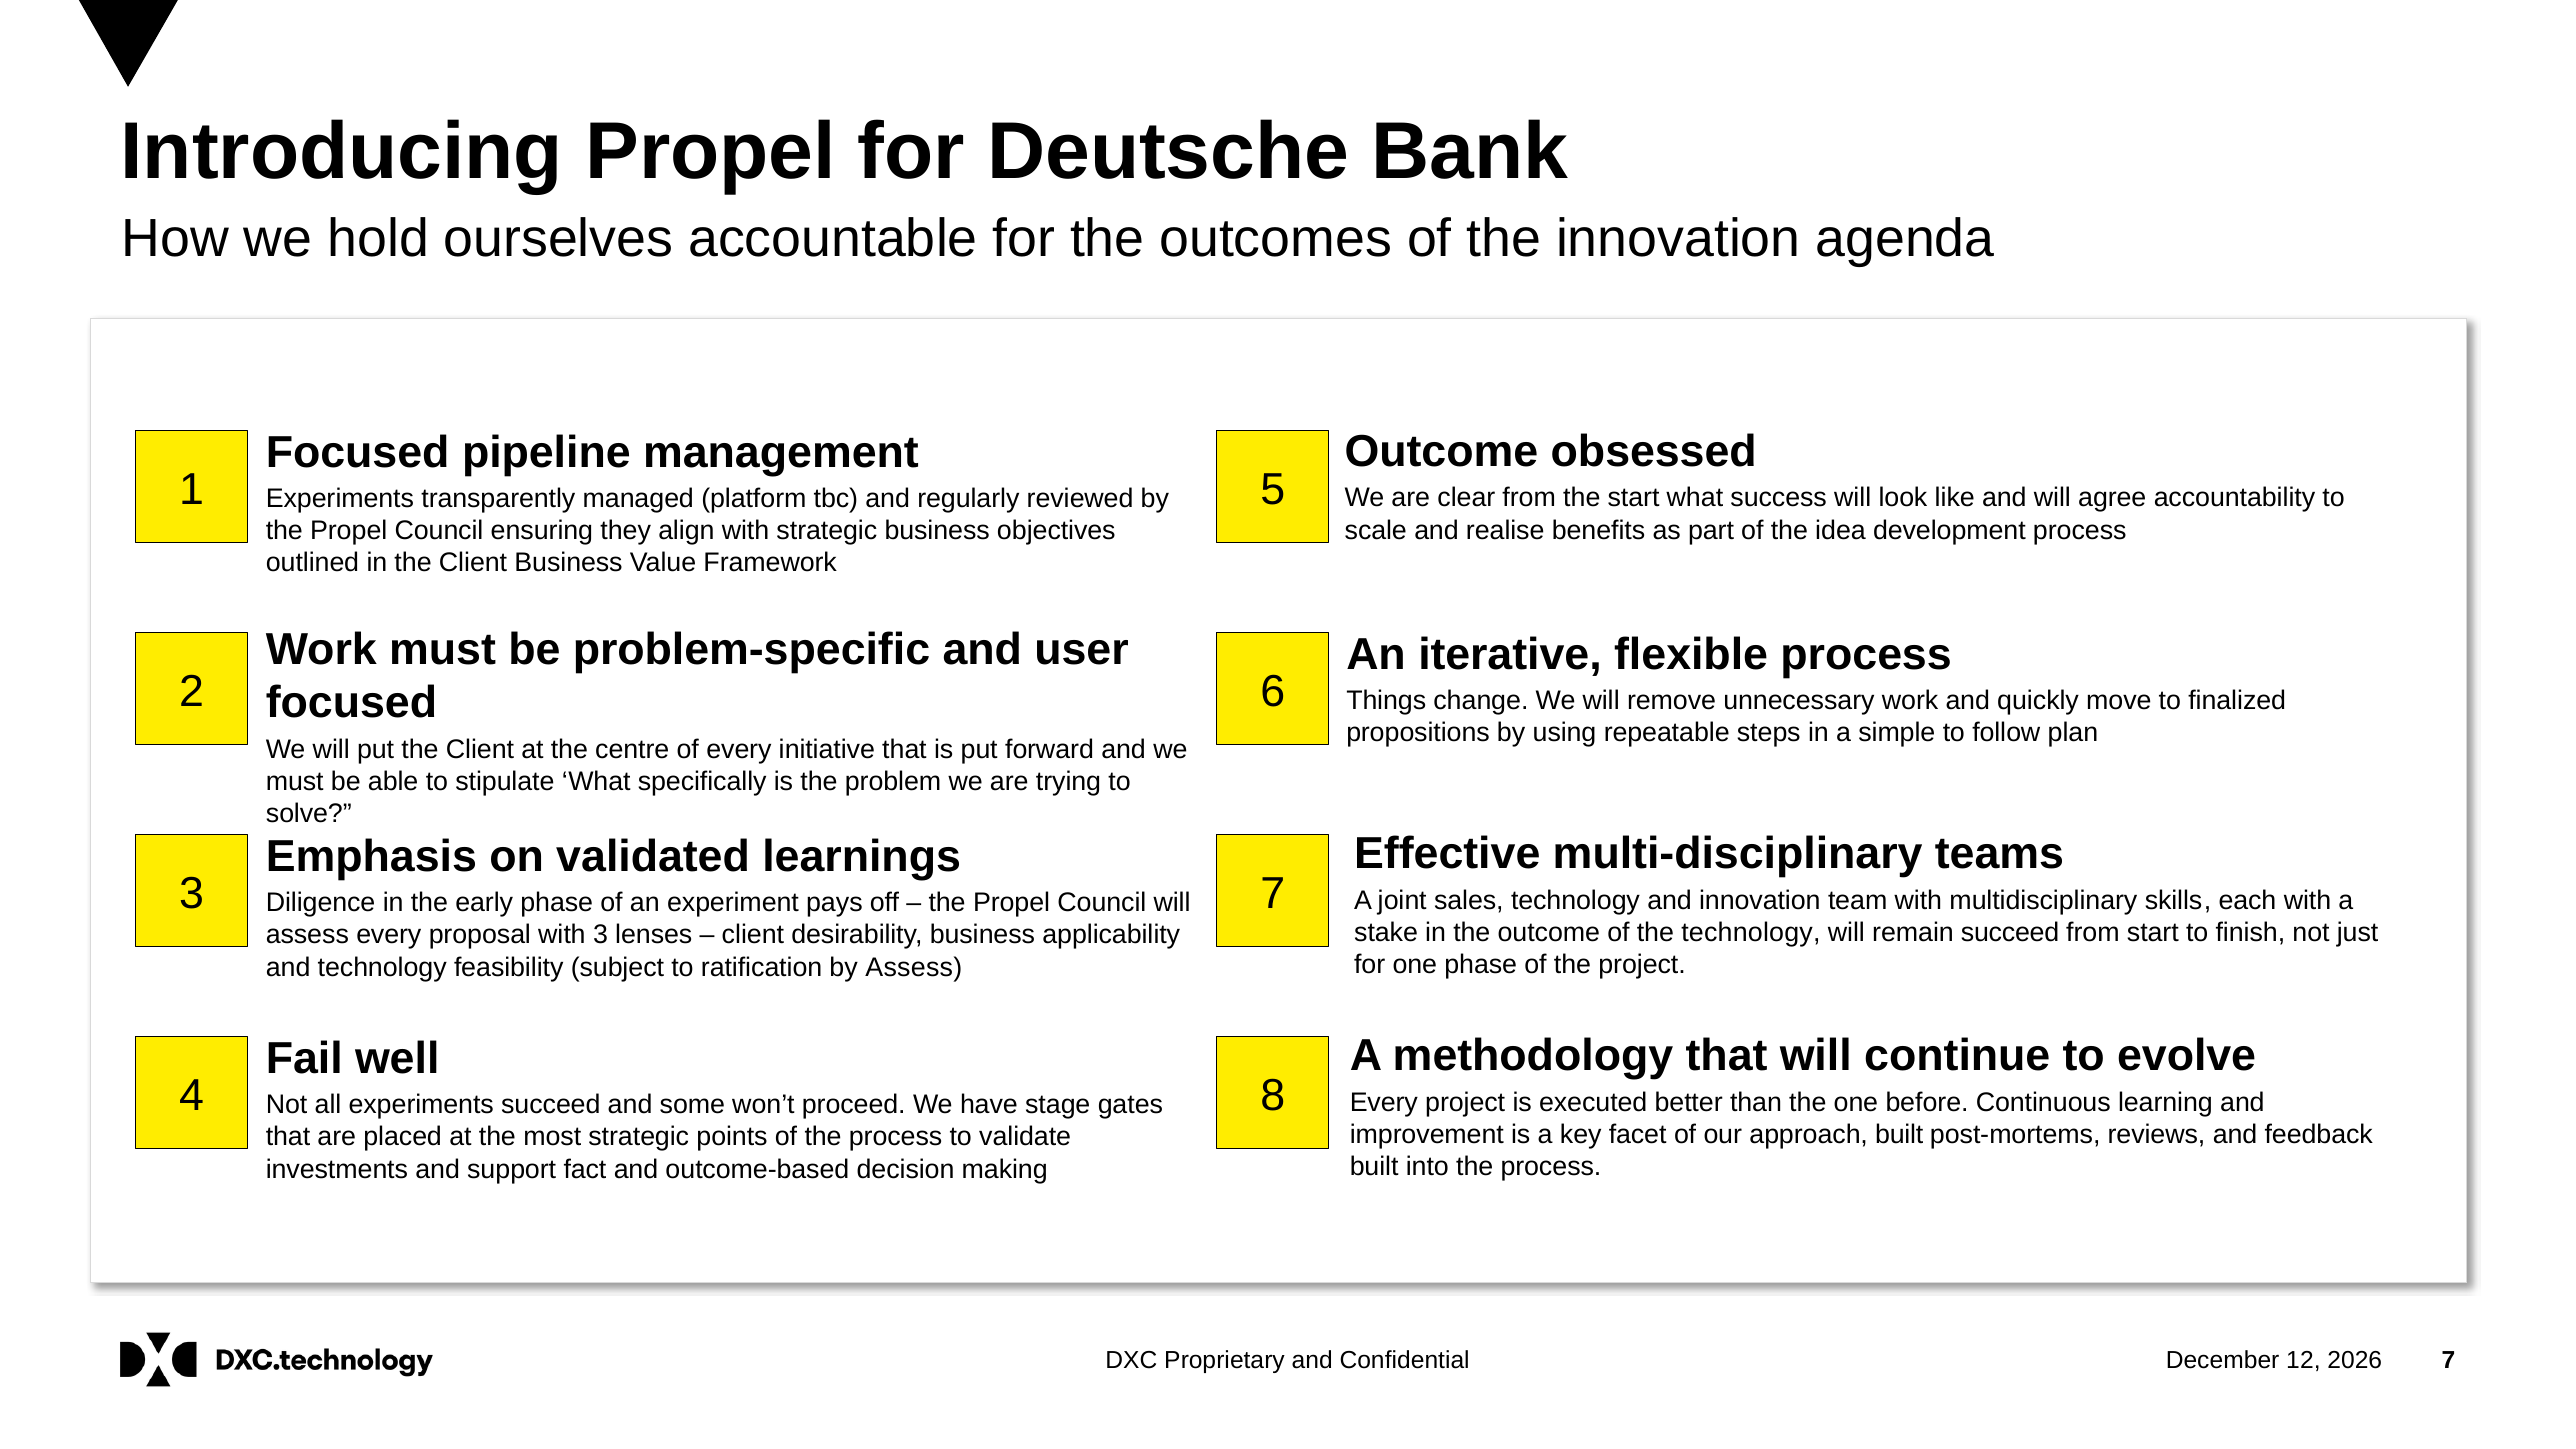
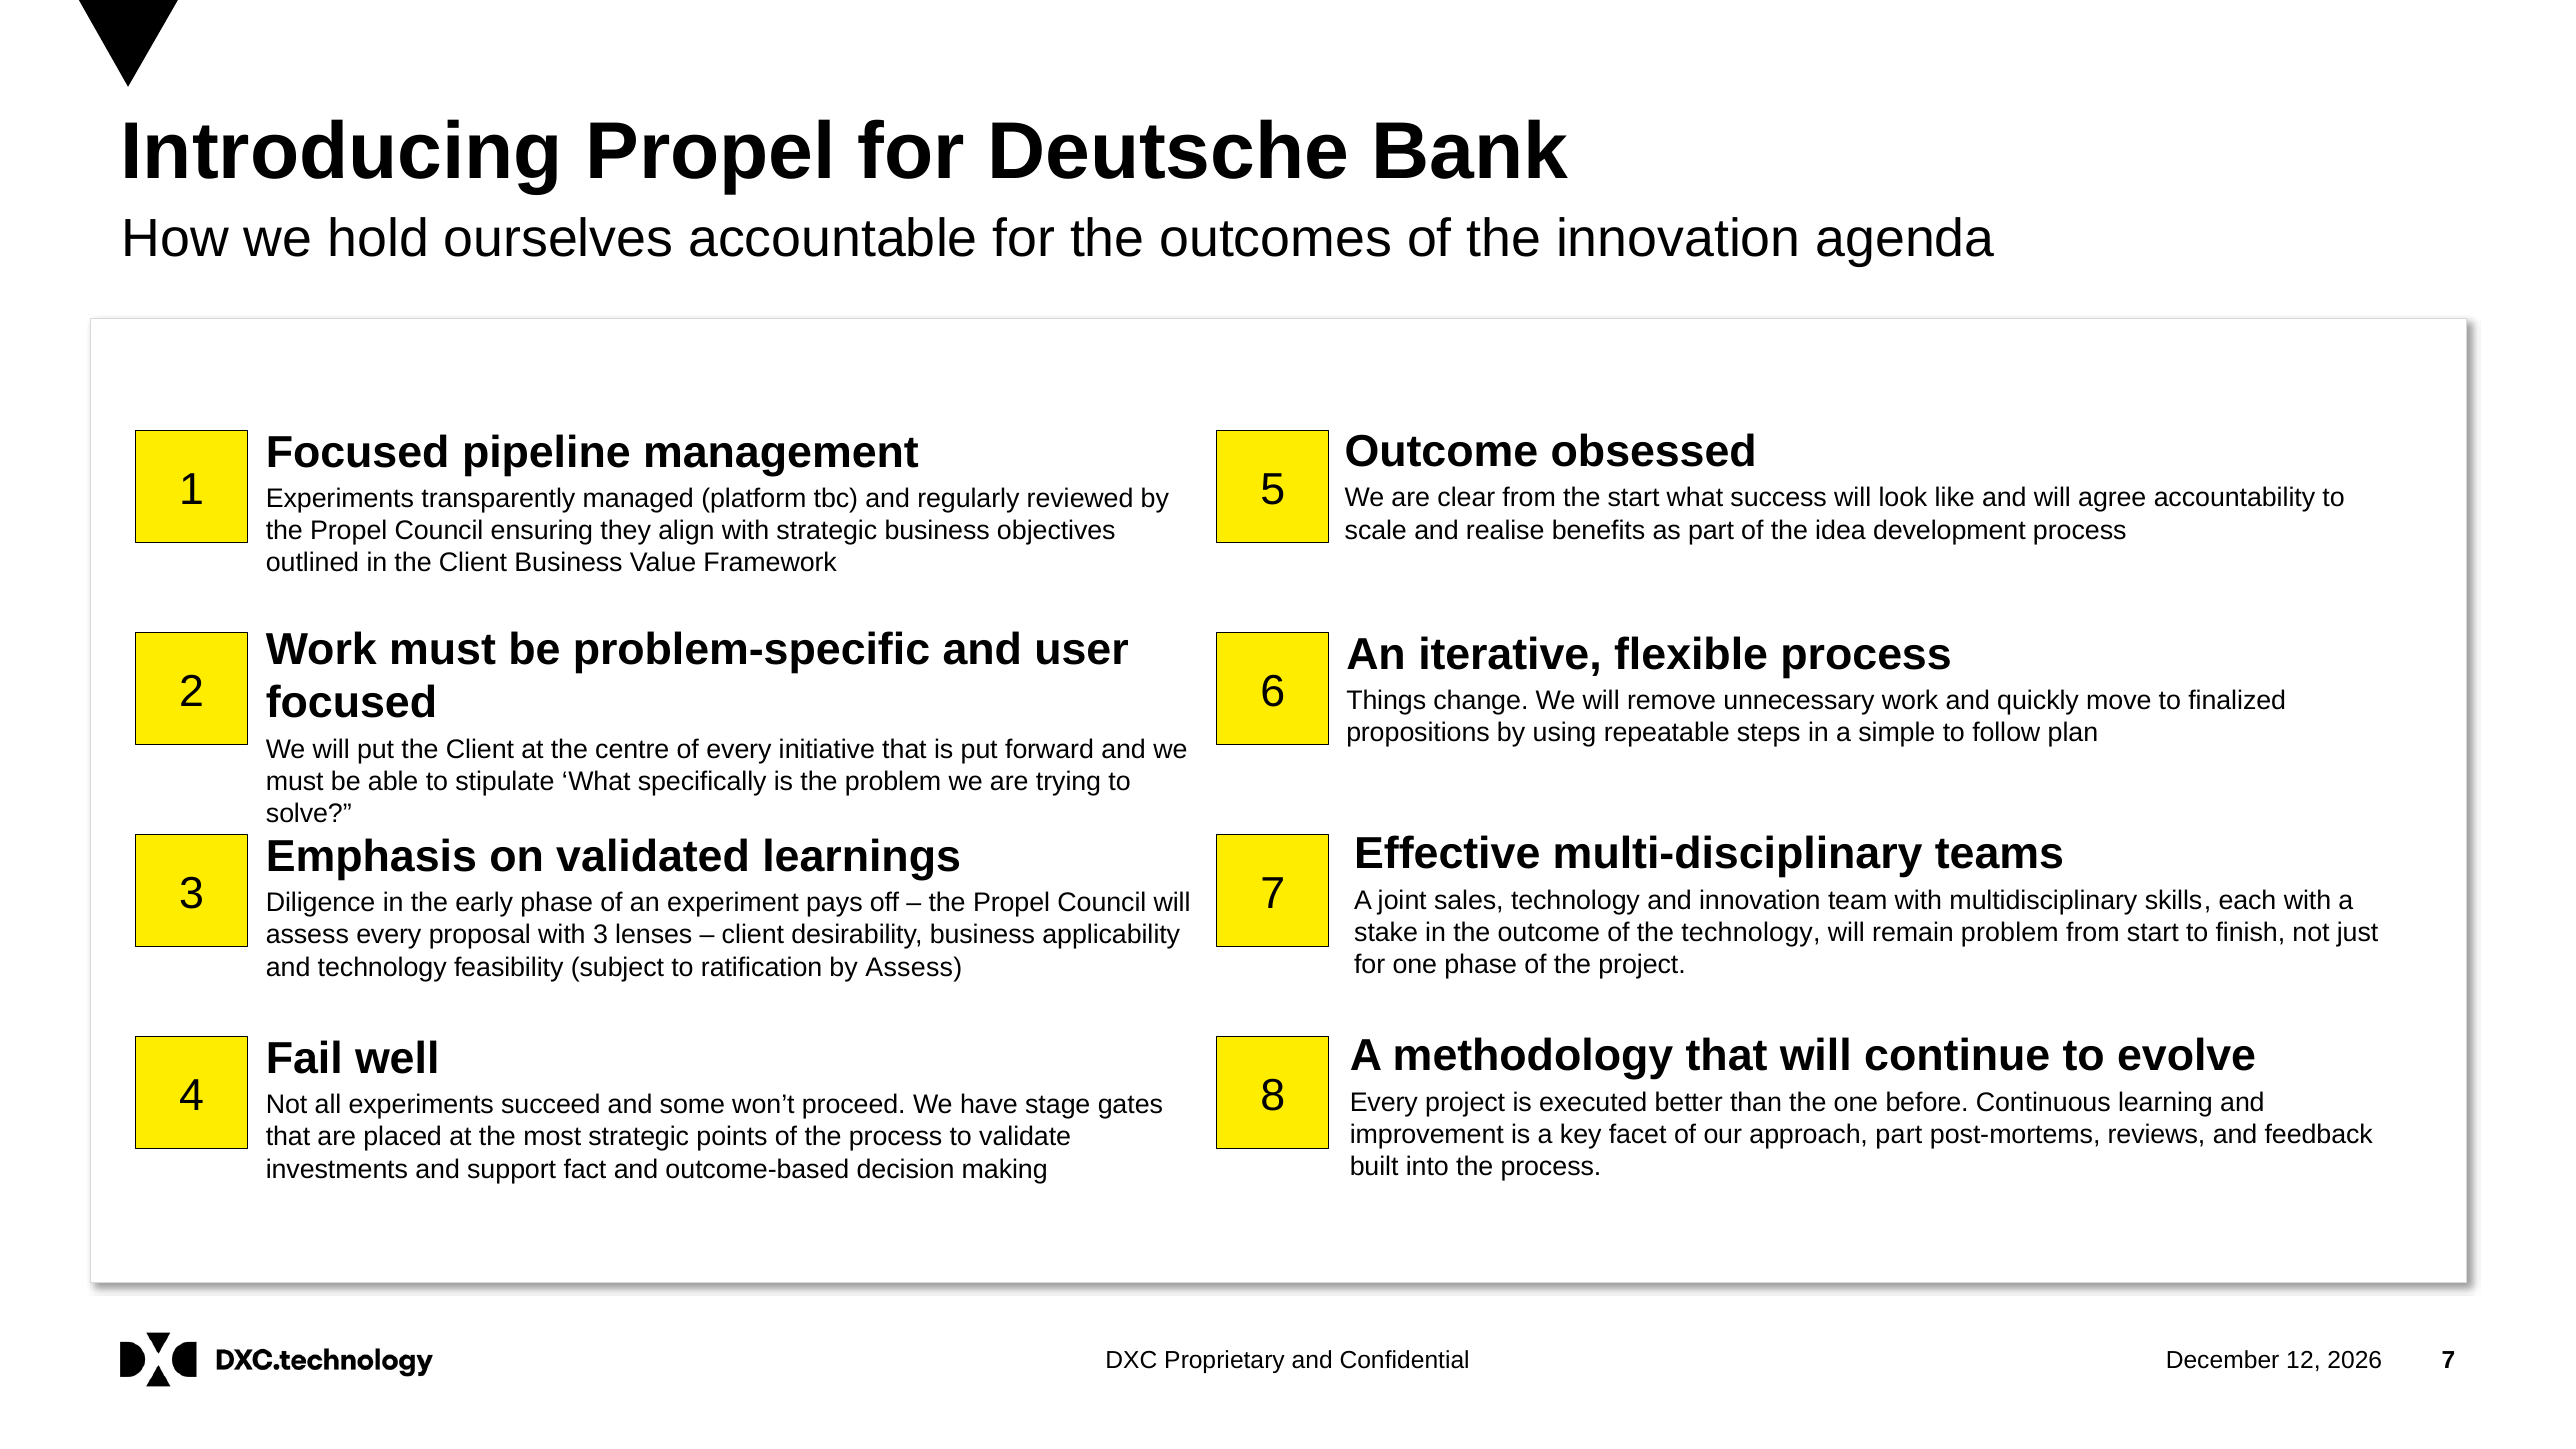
remain succeed: succeed -> problem (2010, 932)
approach built: built -> part (1899, 1135)
